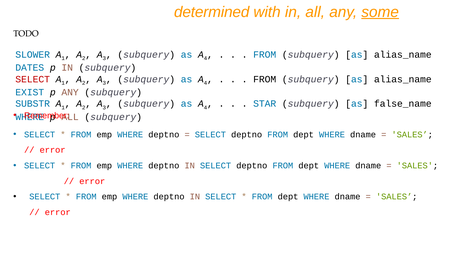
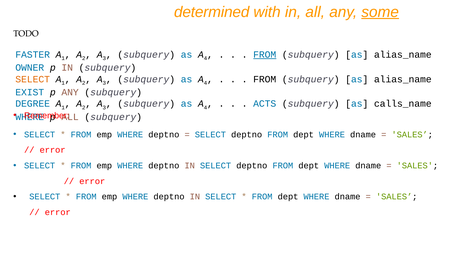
SLOWER: SLOWER -> FASTER (33, 55)
FROM underline: none -> present (265, 55)
DATES: DATES -> OWNER (30, 68)
SELECT colour: red -> orange (33, 79)
SUBSTR: SUBSTR -> DEGREE (33, 104)
STAR: STAR -> ACTS (265, 104)
false_name: false_name -> calls_name (403, 104)
